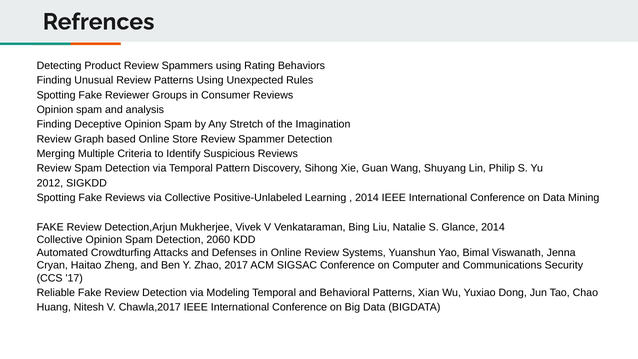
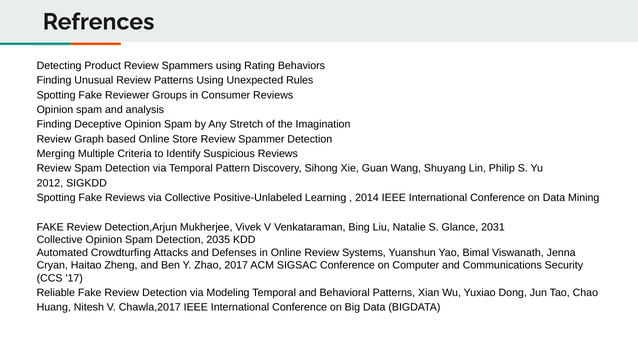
Glance 2014: 2014 -> 2031 (493, 227)
2060: 2060 -> 2035 (218, 240)
